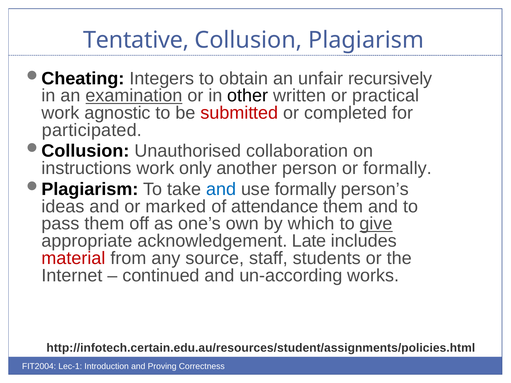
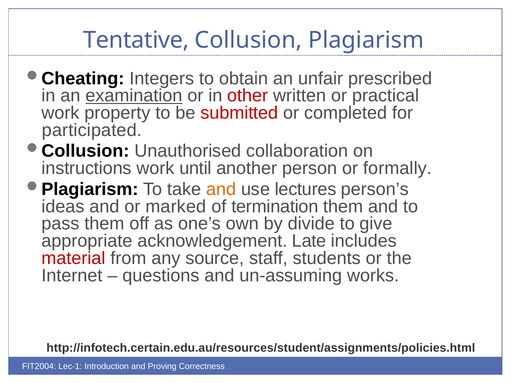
recursively: recursively -> prescribed (390, 79)
other colour: black -> red (248, 96)
agnostic: agnostic -> property (118, 113)
only: only -> until (195, 168)
and colour: blue -> orange (221, 189)
use formally: formally -> lectures (306, 189)
attendance: attendance -> termination (275, 207)
which: which -> divide (311, 224)
give underline: present -> none (376, 224)
continued: continued -> questions (161, 276)
un-according: un-according -> un-assuming (291, 276)
